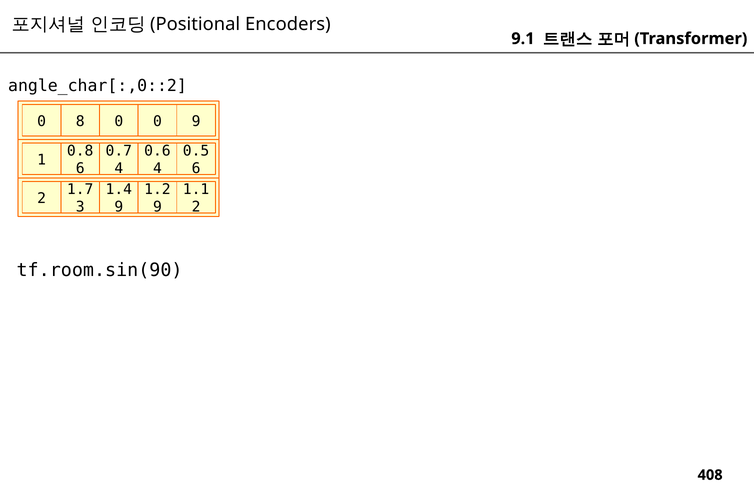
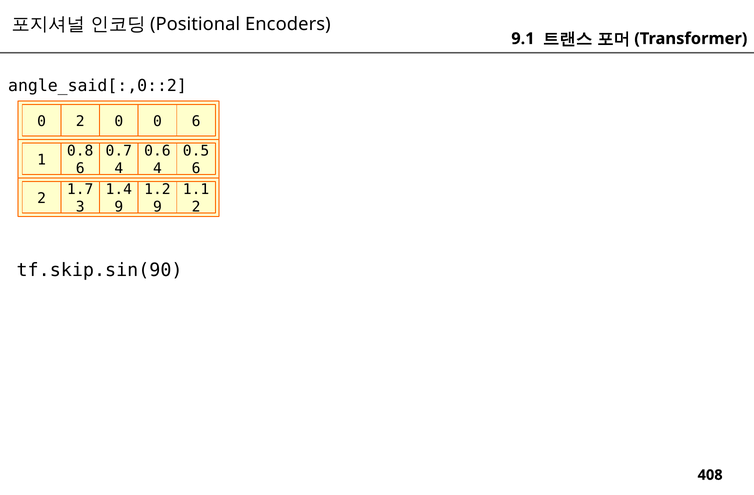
angle_char[:,0::2: angle_char[:,0::2 -> angle_said[:,0::2 (97, 86)
0 8: 8 -> 2 (80, 121)
0 9: 9 -> 6 (196, 121)
tf.room.sin(90: tf.room.sin(90 -> tf.skip.sin(90 (100, 271)
